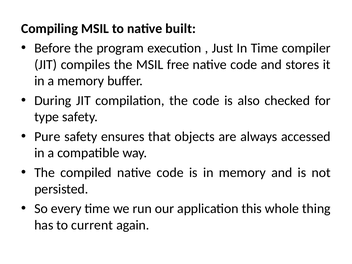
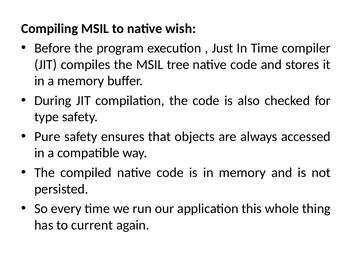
built: built -> wish (181, 29)
free: free -> tree (178, 65)
